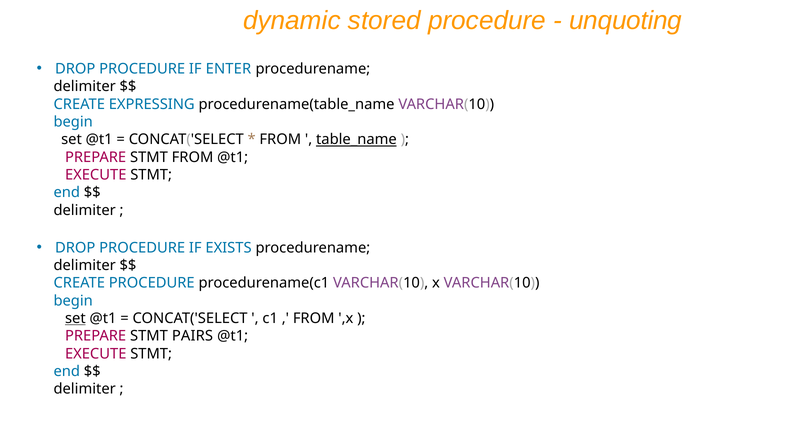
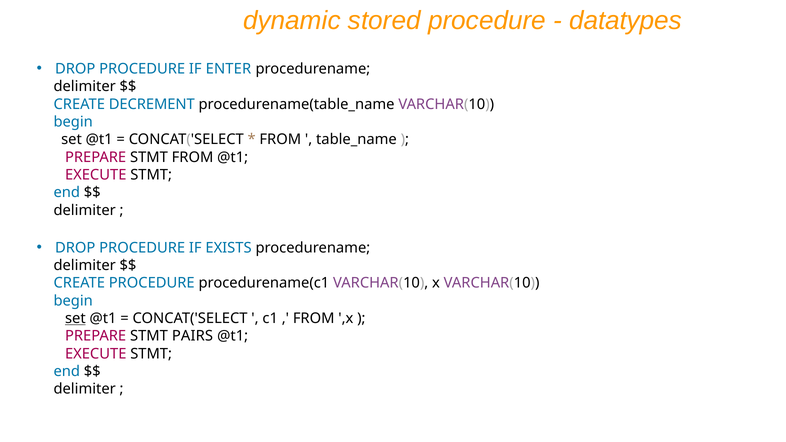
unquoting: unquoting -> datatypes (626, 20)
EXPRESSING: EXPRESSING -> DECREMENT (152, 104)
table_name underline: present -> none (356, 140)
